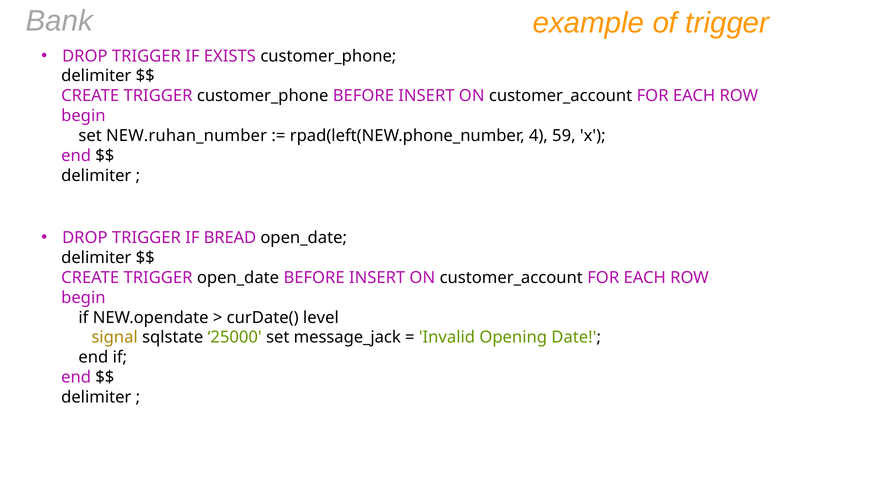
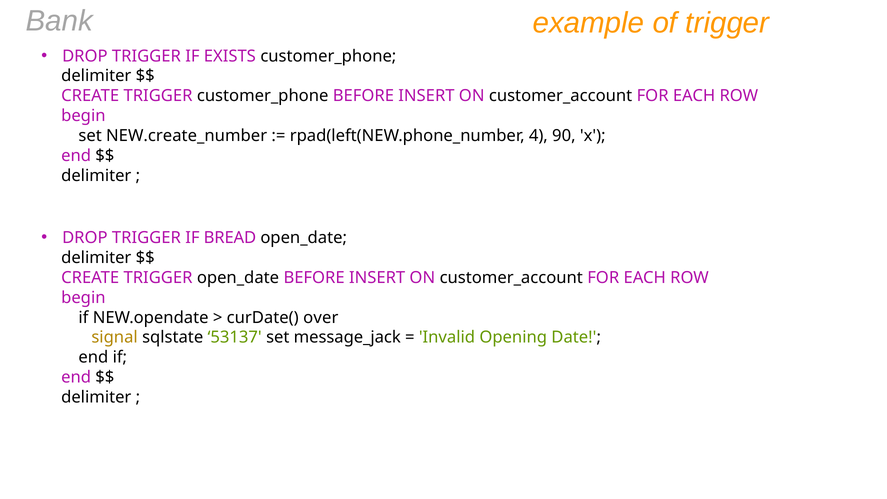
NEW.ruhan_number: NEW.ruhan_number -> NEW.create_number (187, 136)
59: 59 -> 90 (564, 136)
level: level -> over (321, 317)
25000: 25000 -> 53137 (235, 337)
